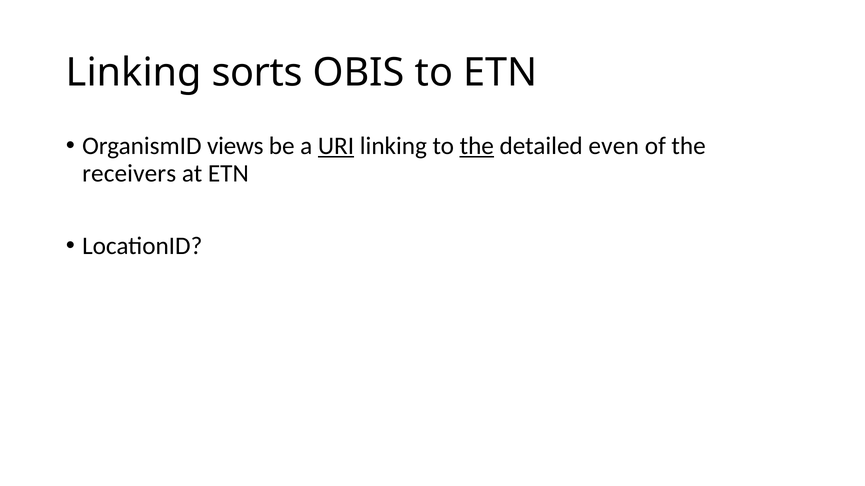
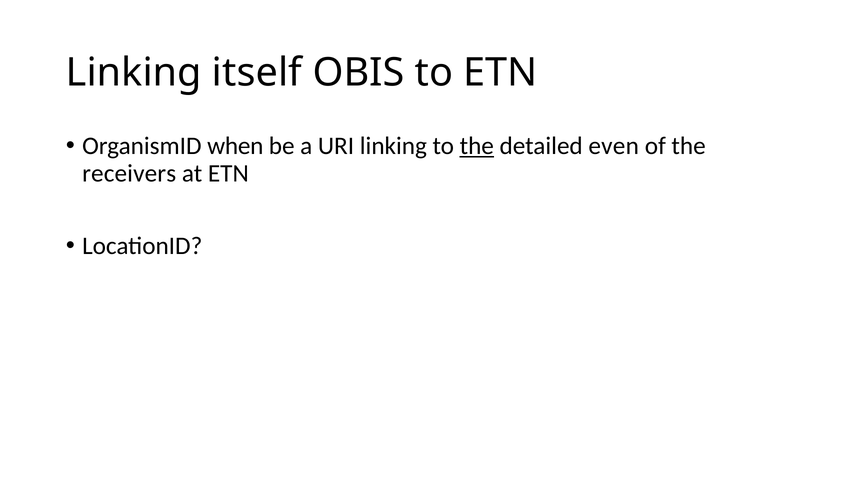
sorts: sorts -> itself (257, 73)
views: views -> when (235, 146)
URI underline: present -> none (336, 146)
